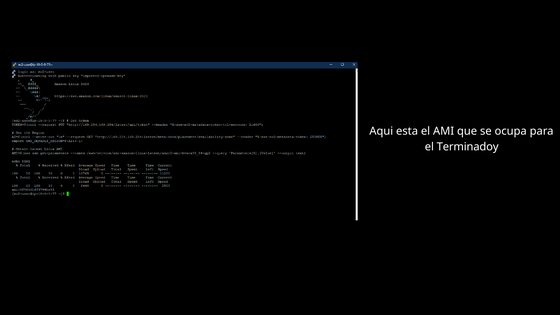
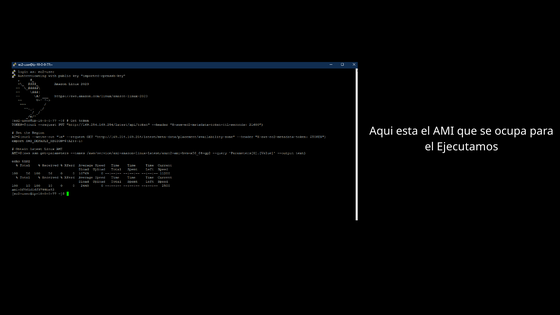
Terminadoy: Terminadoy -> Ejecutamos (468, 147)
